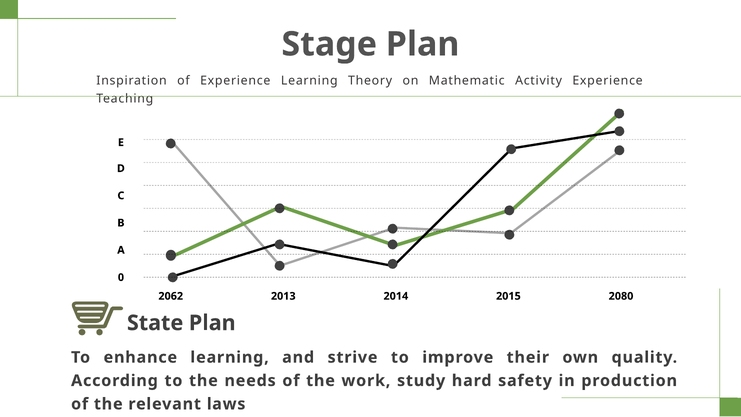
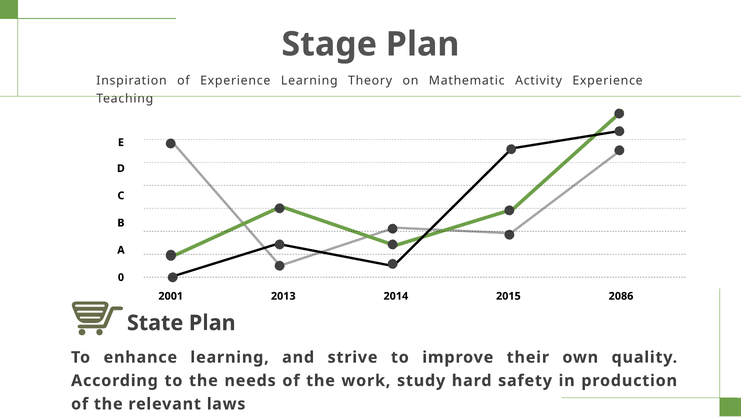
2062: 2062 -> 2001 (171, 296)
2080: 2080 -> 2086 (621, 296)
